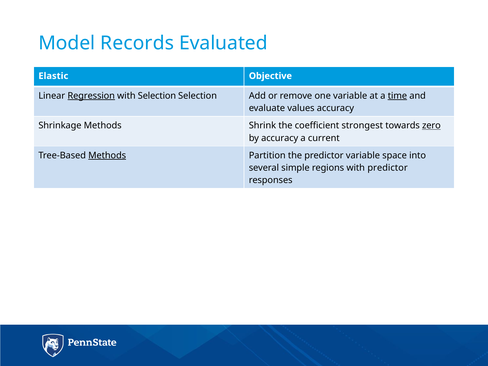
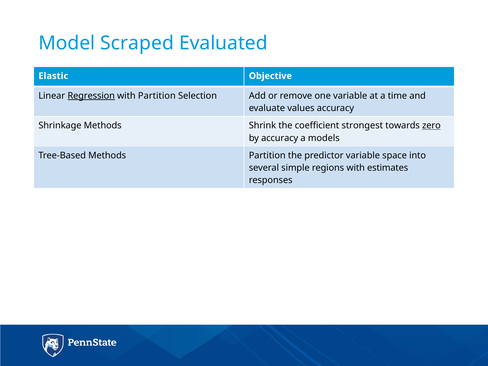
Records: Records -> Scraped (137, 43)
with Selection: Selection -> Partition (157, 96)
time underline: present -> none (397, 96)
current: current -> models (324, 138)
Methods underline: present -> none (107, 155)
with predictor: predictor -> estimates (388, 168)
